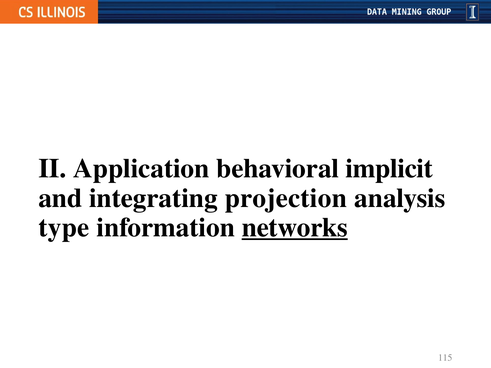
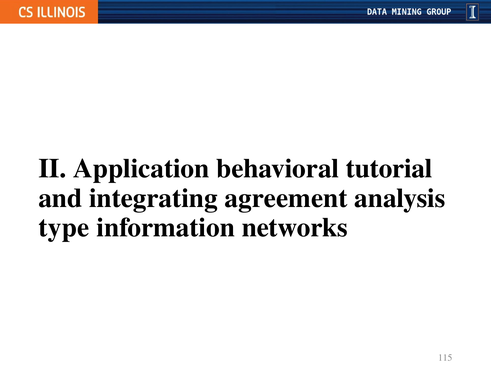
implicit: implicit -> tutorial (389, 169)
projection: projection -> agreement (286, 198)
networks underline: present -> none (295, 228)
